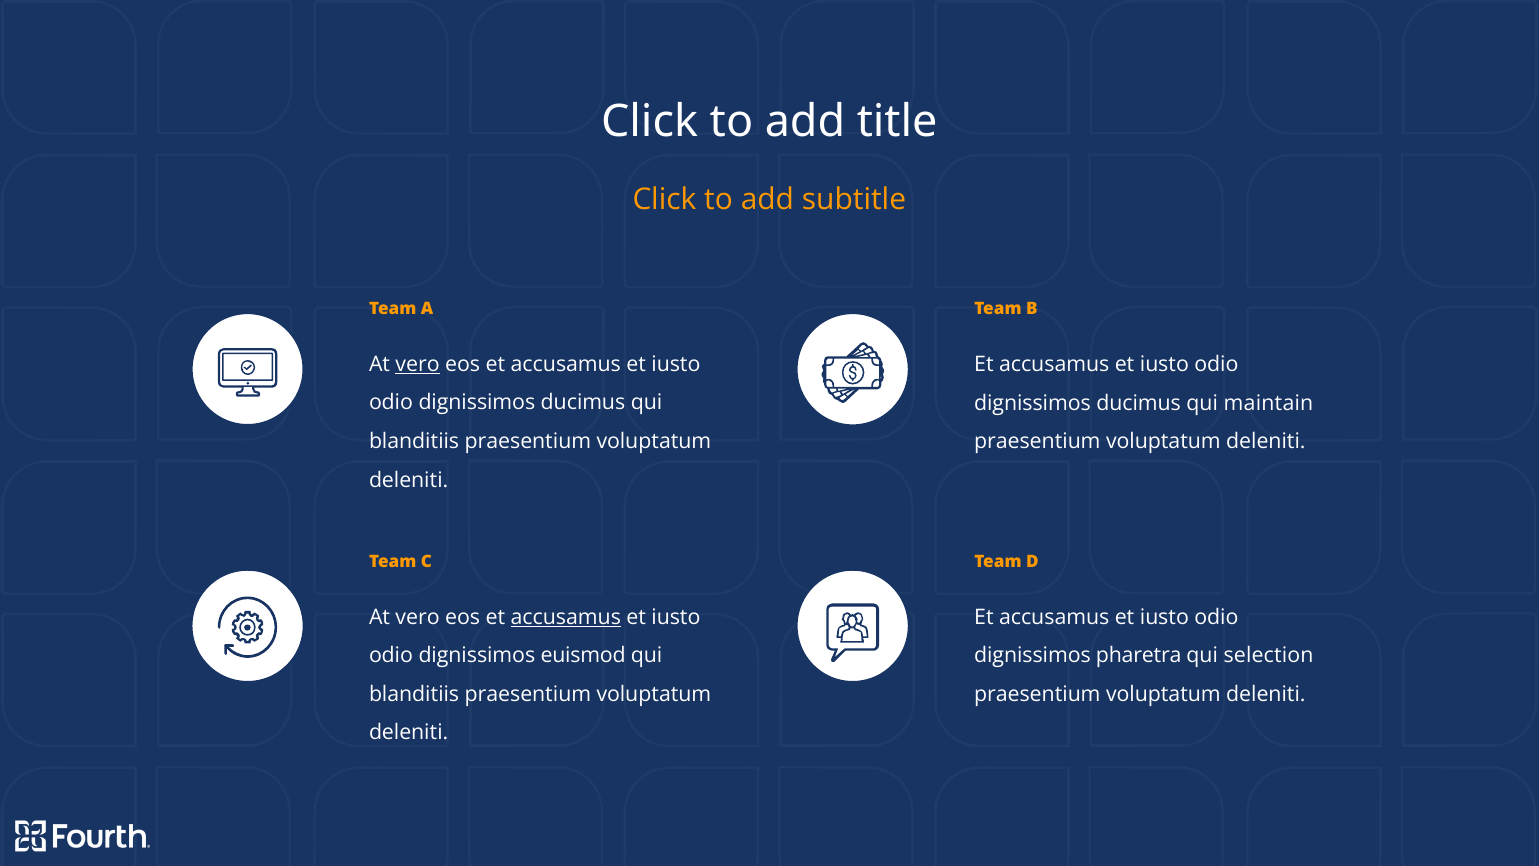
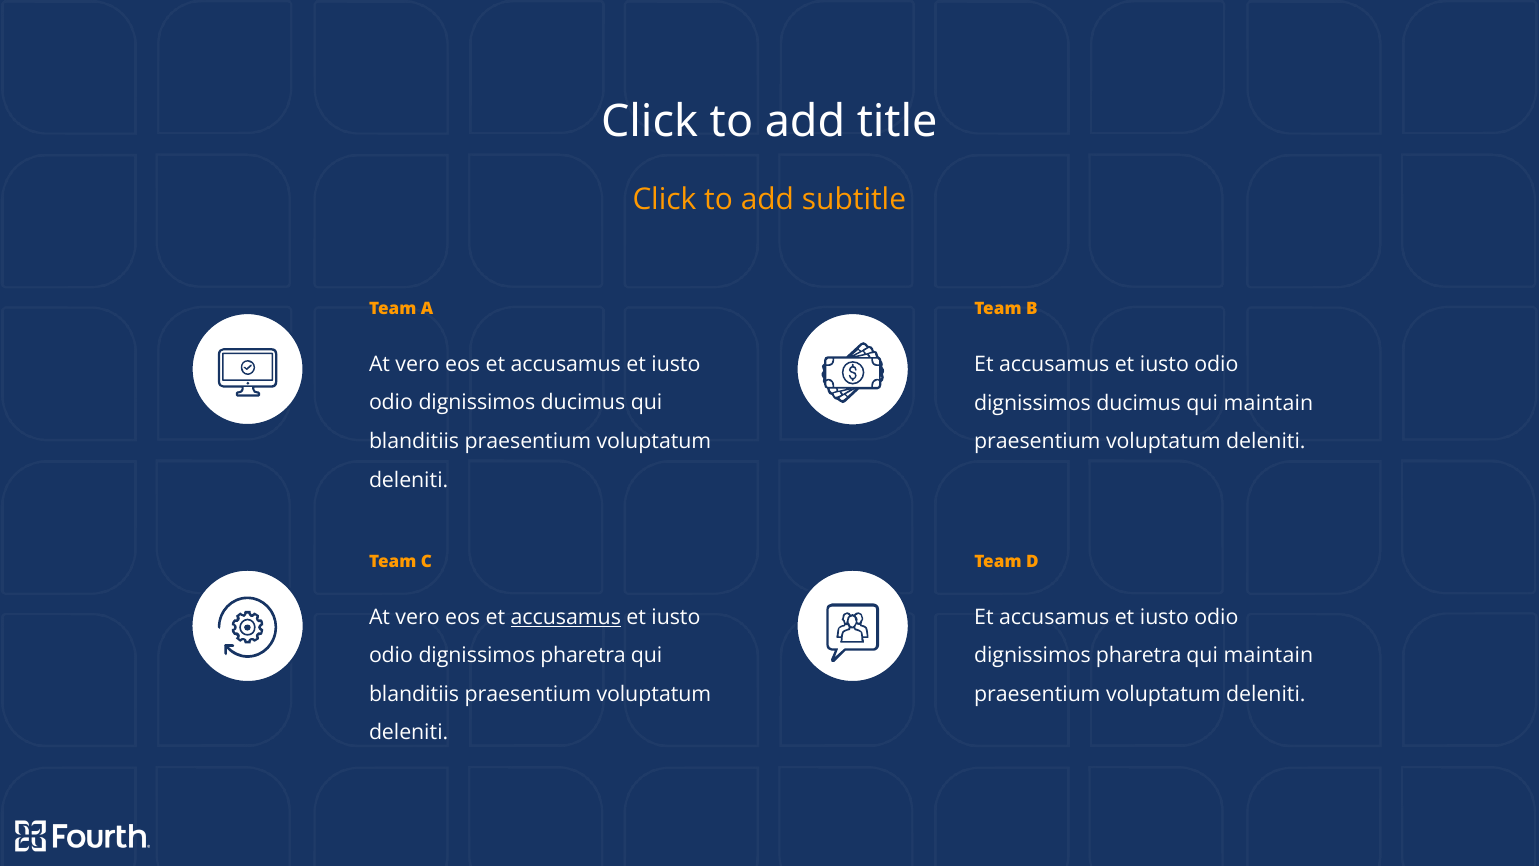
vero underline: present -> none (418, 364)
euismod: euismod -> pharetra (583, 656)
selection: selection -> maintain (1269, 656)
